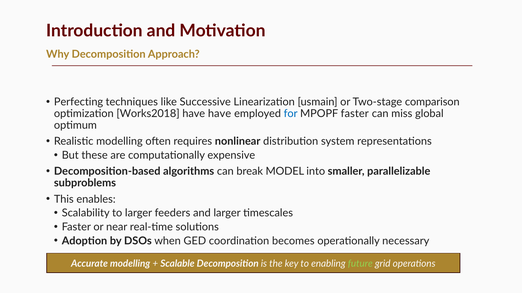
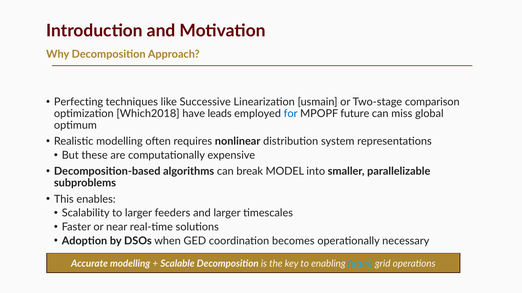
Works2018: Works2018 -> Which2018 (148, 114)
have have: have -> leads (220, 114)
MPOPF faster: faster -> future (355, 114)
future colour: light green -> light blue (360, 264)
